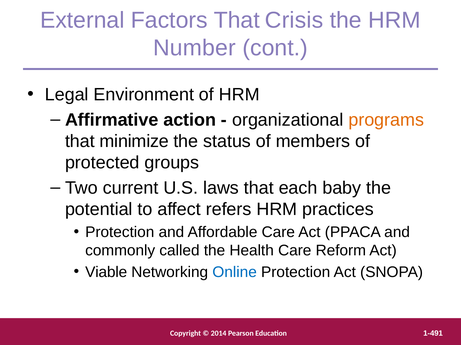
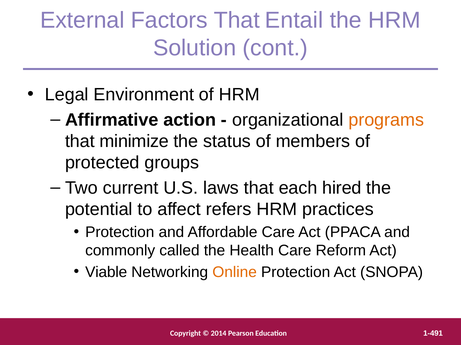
Crisis: Crisis -> Entail (294, 20)
Number: Number -> Solution (195, 48)
baby: baby -> hired (342, 188)
Online colour: blue -> orange (235, 273)
